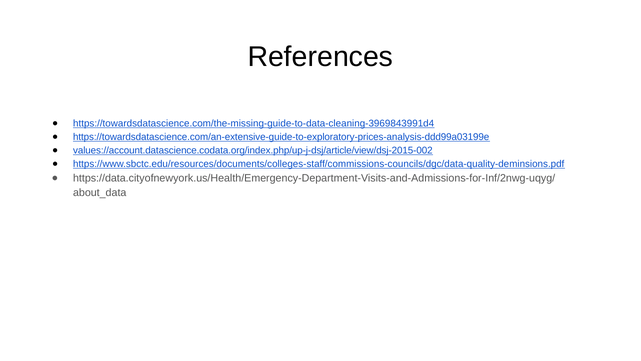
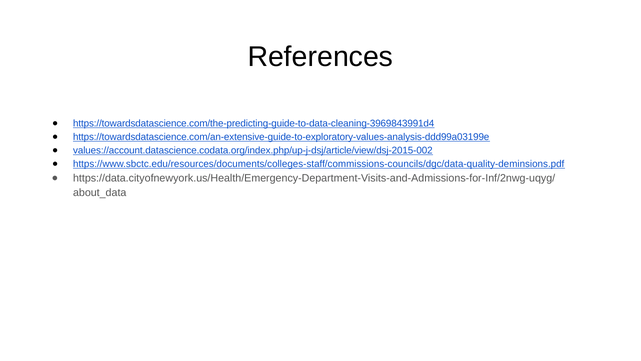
https://towardsdatascience.com/the-missing-guide-to-data-cleaning-3969843991d4: https://towardsdatascience.com/the-missing-guide-to-data-cleaning-3969843991d4 -> https://towardsdatascience.com/the-predicting-guide-to-data-cleaning-3969843991d4 (254, 123)
https://towardsdatascience.com/an-extensive-guide-to-exploratory-prices-analysis-ddd99a03199e: https://towardsdatascience.com/an-extensive-guide-to-exploratory-prices-analysis-ddd99a03199e -> https://towardsdatascience.com/an-extensive-guide-to-exploratory-values-analysis-ddd99a03199e (281, 137)
